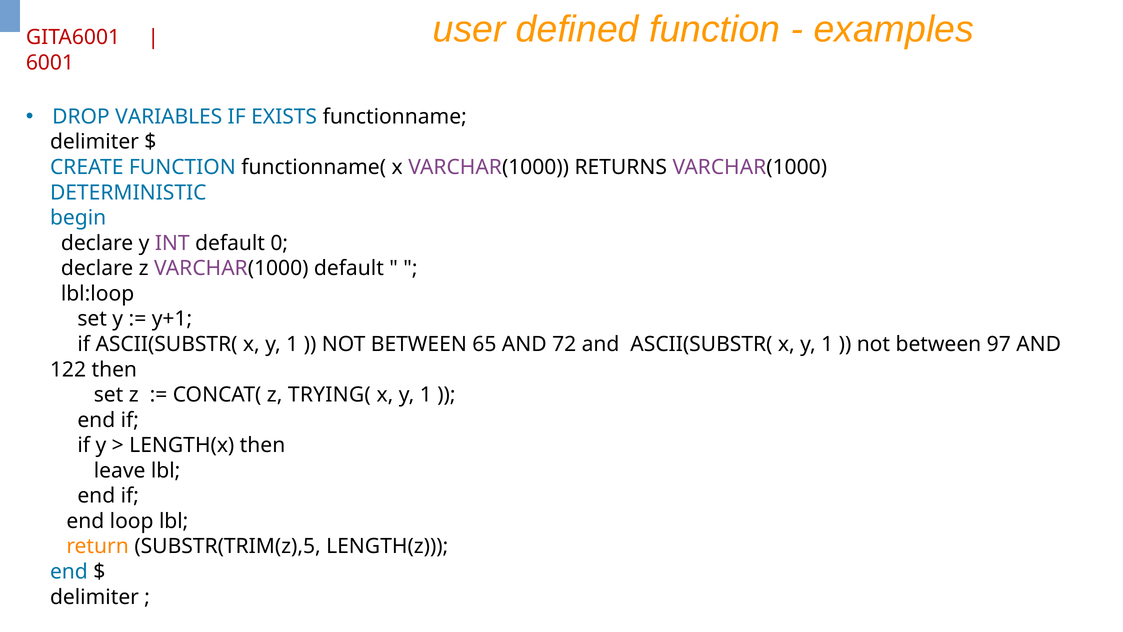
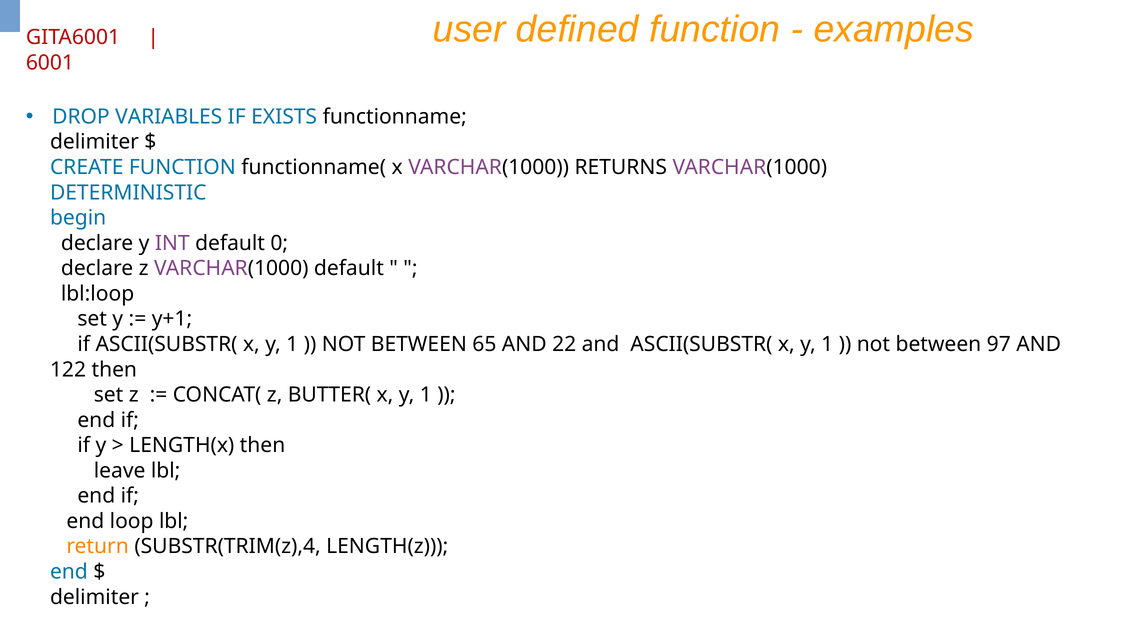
72: 72 -> 22 (564, 344)
TRYING(: TRYING( -> BUTTER( (329, 395)
SUBSTR(TRIM(z),5: SUBSTR(TRIM(z),5 -> SUBSTR(TRIM(z),4 (228, 546)
